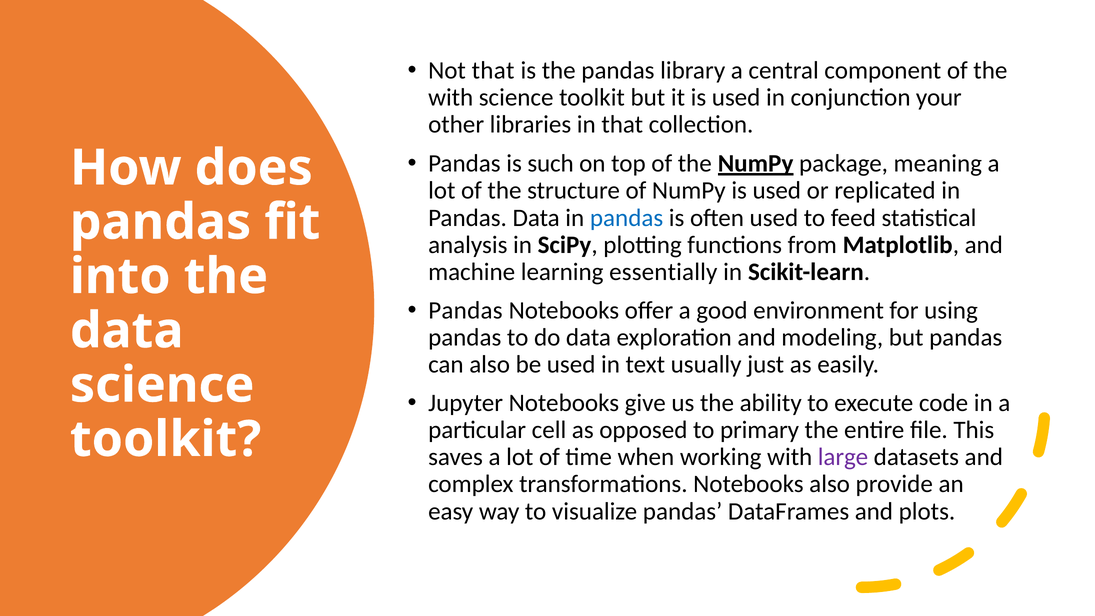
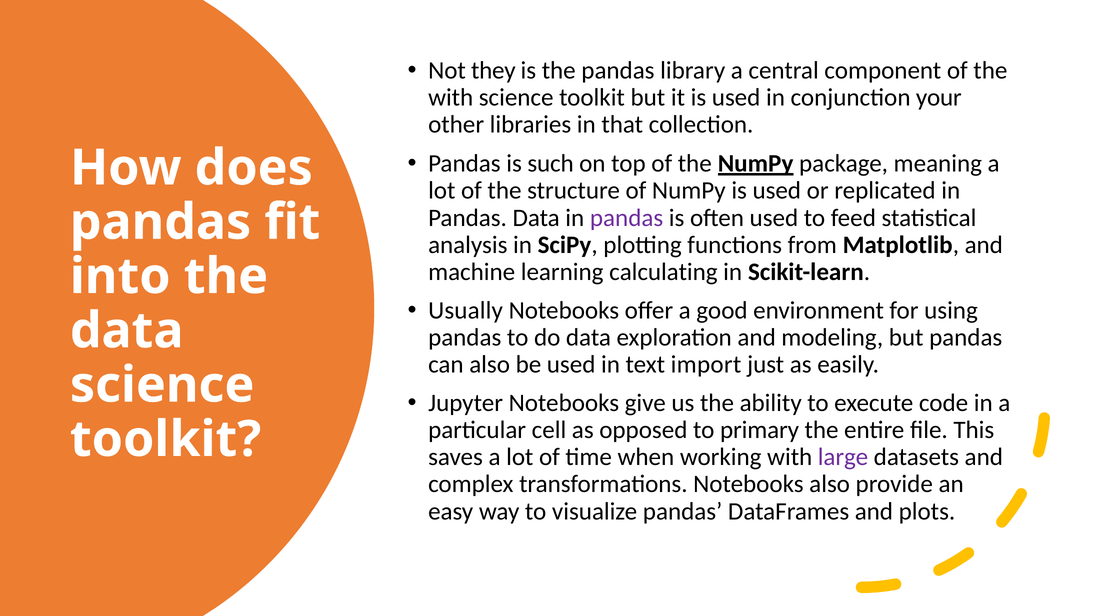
Not that: that -> they (493, 71)
pandas colour: blue -> purple (627, 218)
essentially: essentially -> calculating (663, 272)
Pandas: Pandas -> Usually (466, 310)
usually: usually -> import (706, 364)
